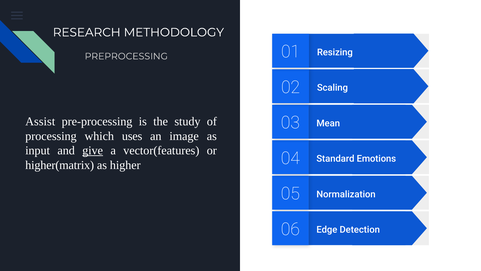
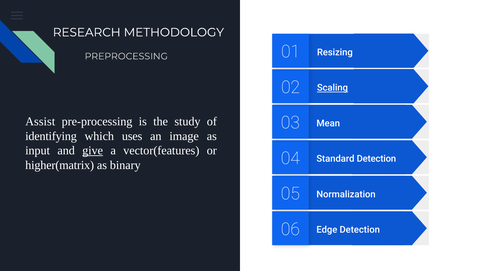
Scaling underline: none -> present (332, 88)
processing: processing -> identifying (51, 136)
Standard Emotions: Emotions -> Detection (376, 159)
higher: higher -> binary (125, 165)
